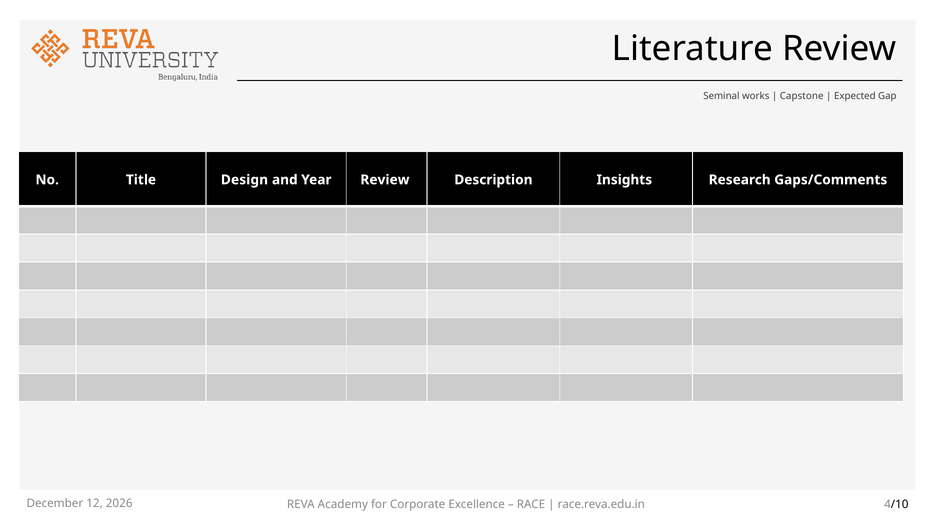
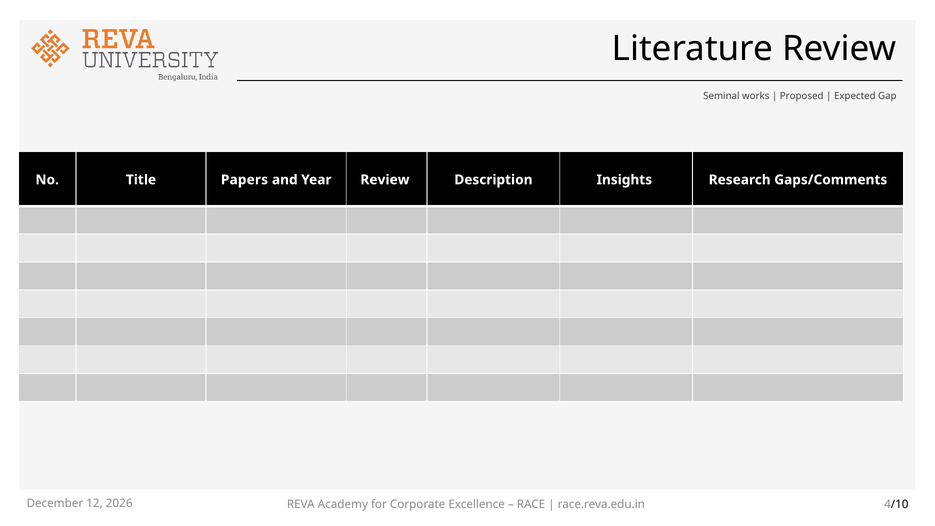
Capstone: Capstone -> Proposed (802, 96)
Design: Design -> Papers (244, 180)
